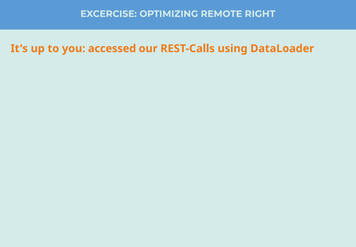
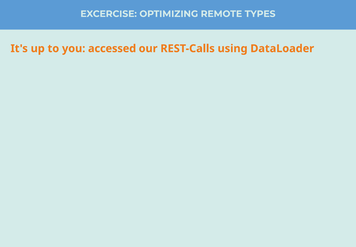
RIGHT: RIGHT -> TYPES (260, 14)
